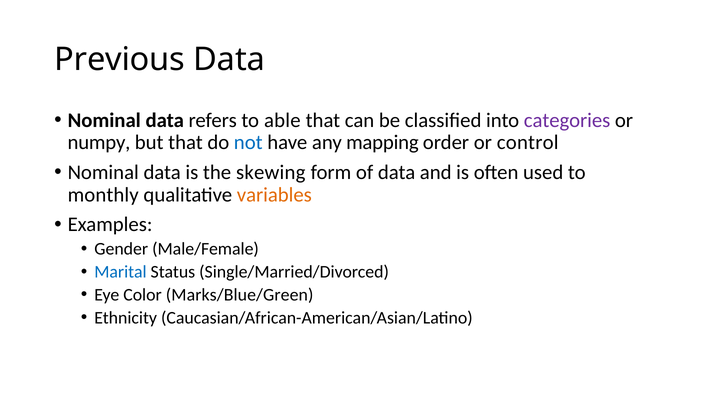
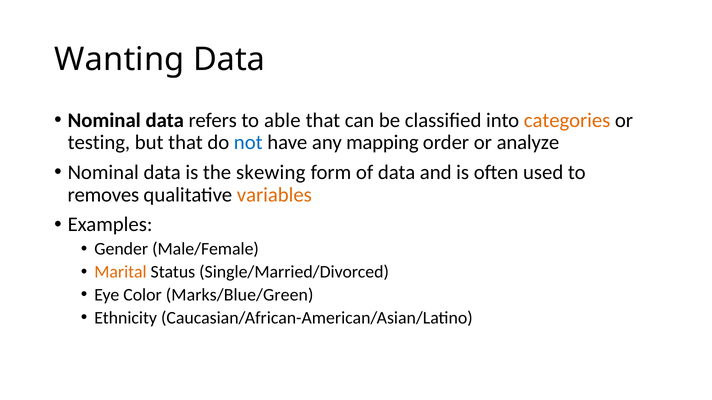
Previous: Previous -> Wanting (119, 60)
categories colour: purple -> orange (567, 120)
numpy: numpy -> testing (99, 143)
control: control -> analyze (528, 143)
monthly: monthly -> removes (103, 195)
Marital colour: blue -> orange (120, 272)
